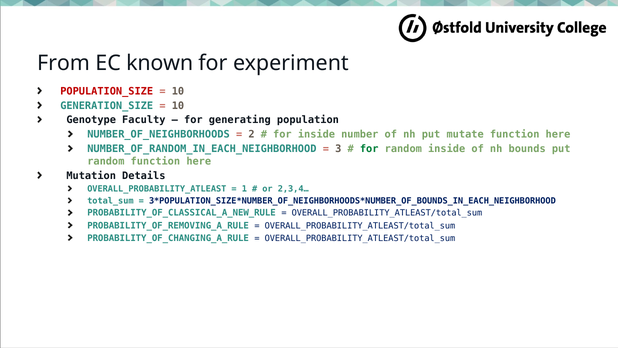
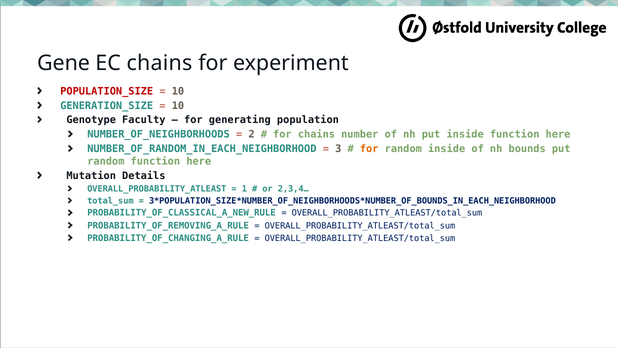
From: From -> Gene (63, 63)
EC known: known -> chains (159, 63)
for inside: inside -> chains (316, 134)
put mutate: mutate -> inside (465, 134)
for colour: green -> orange (369, 149)
